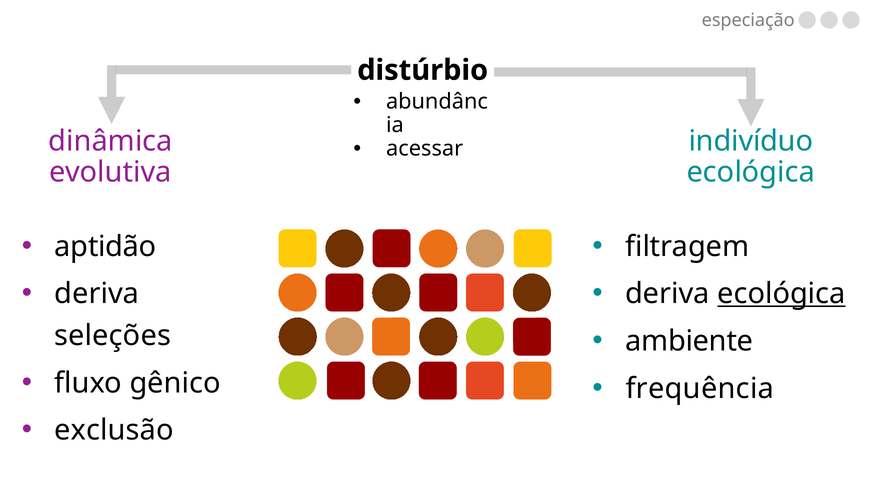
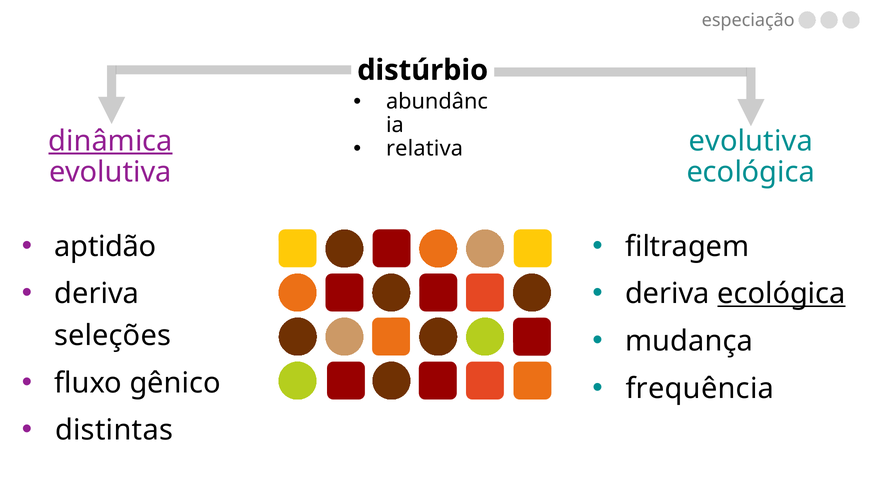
dinâmica underline: none -> present (111, 141)
indivíduo: indivíduo -> evolutiva (751, 141)
acessar: acessar -> relativa (425, 149)
ambiente: ambiente -> mudança (689, 341)
exclusão: exclusão -> distintas (114, 430)
